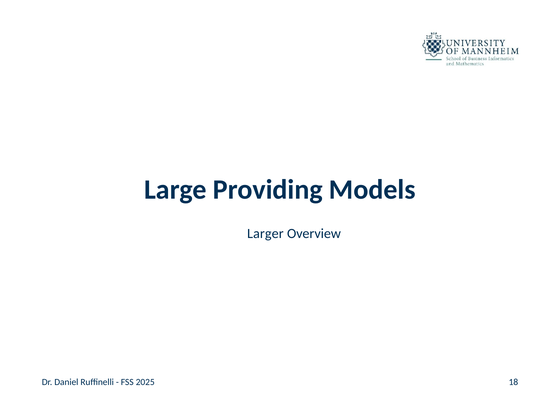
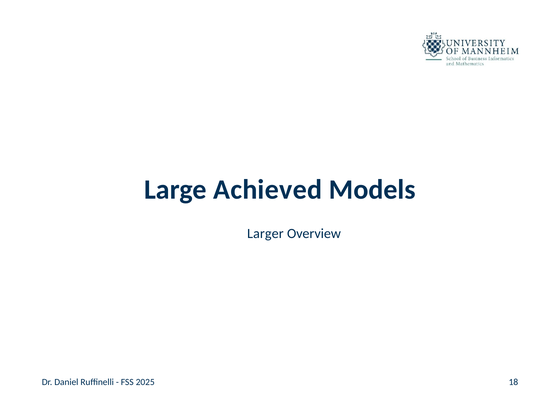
Providing: Providing -> Achieved (268, 190)
